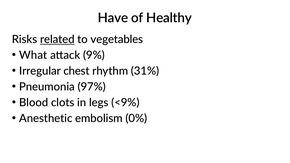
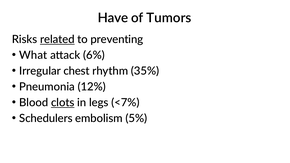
Healthy: Healthy -> Tumors (169, 18)
vegetables: vegetables -> preventing (117, 39)
9%: 9% -> 6% (94, 55)
31%: 31% -> 35% (145, 71)
97%: 97% -> 12% (92, 87)
clots underline: none -> present (63, 103)
<9%: <9% -> <7% (125, 103)
Anesthetic: Anesthetic -> Schedulers (46, 118)
0%: 0% -> 5% (136, 118)
